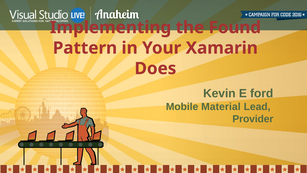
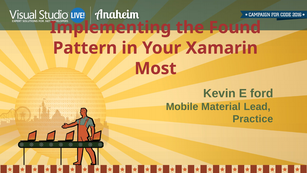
Does: Does -> Most (155, 68)
Provider: Provider -> Practice (253, 119)
